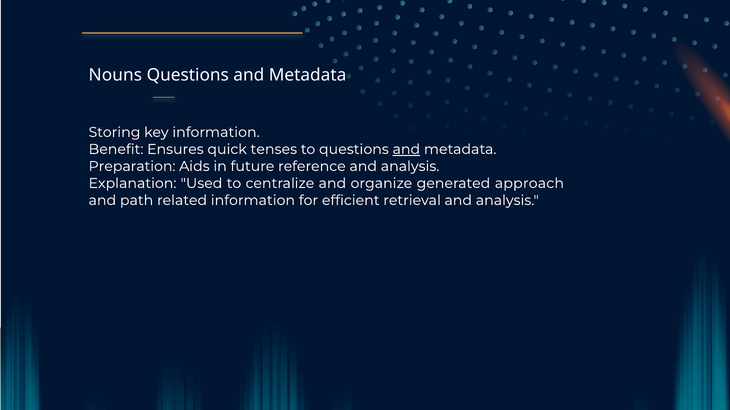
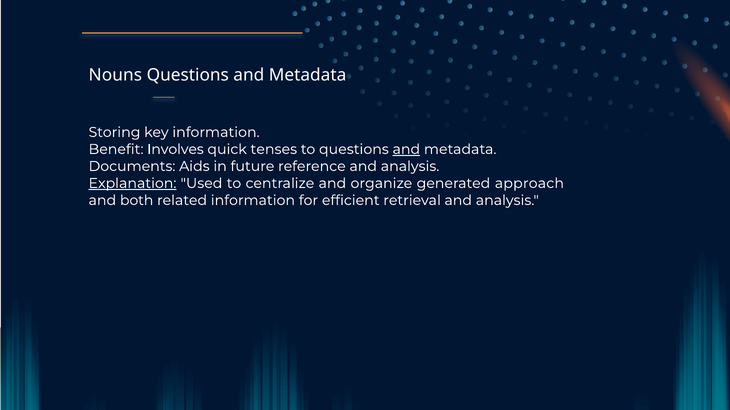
Ensures: Ensures -> Involves (175, 149)
Preparation: Preparation -> Documents (132, 167)
Explanation underline: none -> present (132, 184)
path: path -> both (137, 201)
